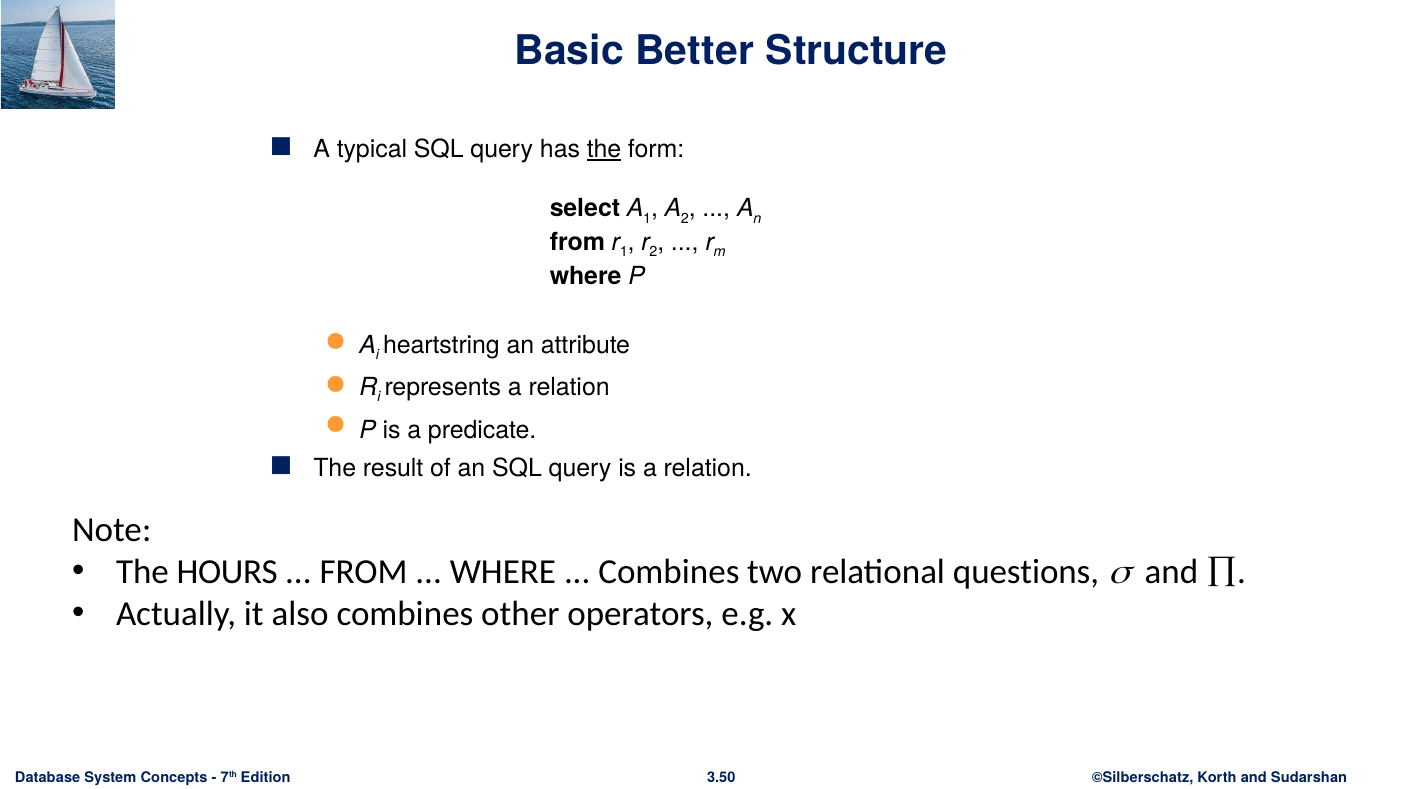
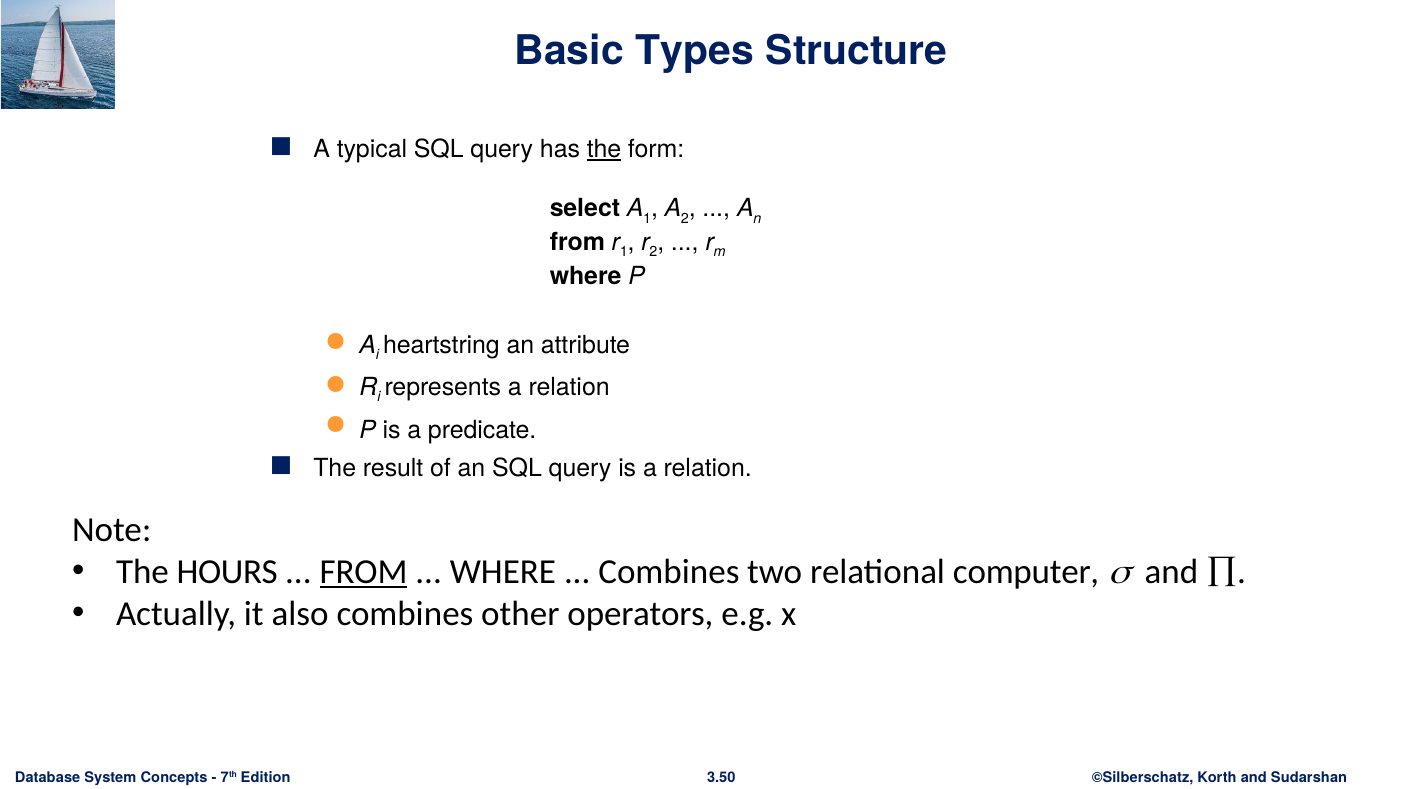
Better: Better -> Types (695, 51)
FROM underline: none -> present (364, 572)
questions: questions -> computer (1026, 572)
